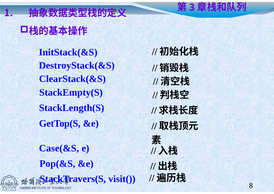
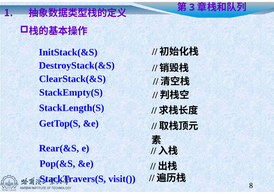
Case(&S: Case(&S -> Rear(&S (59, 148)
